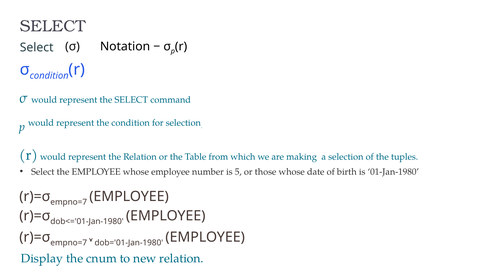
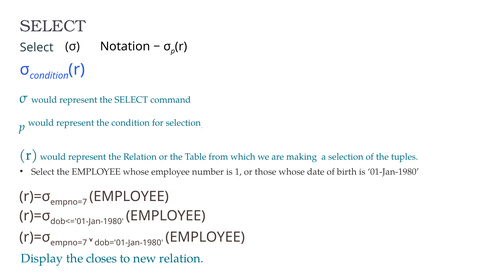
5: 5 -> 1 (238, 172)
cnum: cnum -> closes (102, 259)
